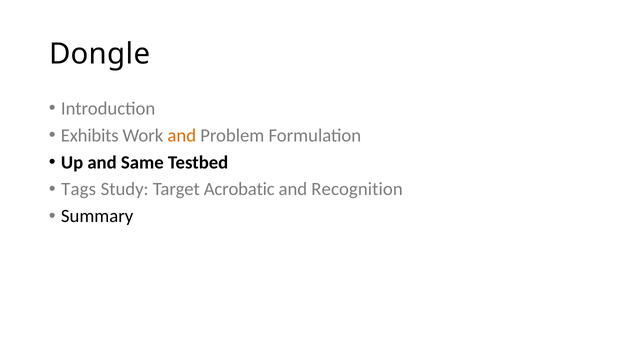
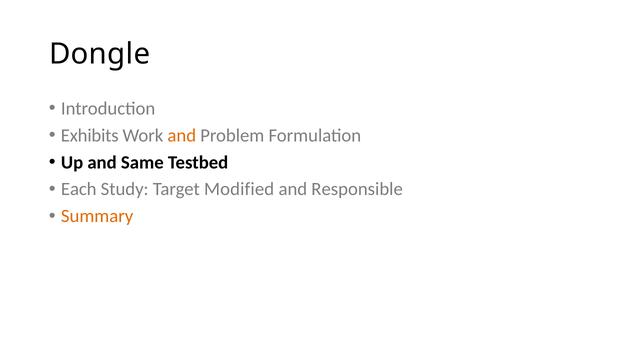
Tags: Tags -> Each (79, 189)
Acrobatic: Acrobatic -> Modified (239, 189)
Recognition: Recognition -> Responsible (357, 189)
Summary colour: black -> orange (97, 216)
